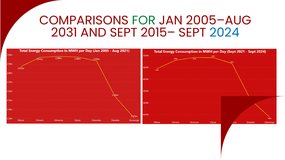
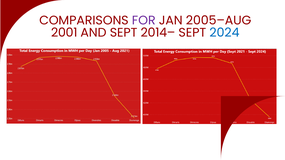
FOR colour: green -> purple (144, 20)
2031: 2031 -> 2001 (64, 33)
2015–: 2015– -> 2014– (158, 33)
